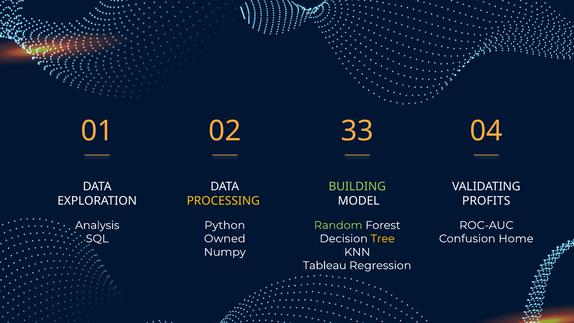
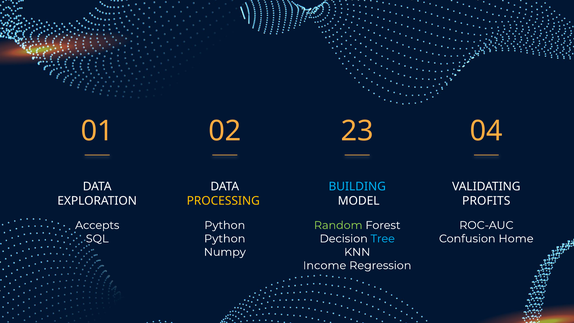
33: 33 -> 23 (357, 131)
BUILDING colour: light green -> light blue (357, 186)
Analysis: Analysis -> Accepts (97, 225)
Owned: Owned -> Python (225, 239)
Tree colour: yellow -> light blue (383, 239)
Tableau: Tableau -> Income (325, 265)
